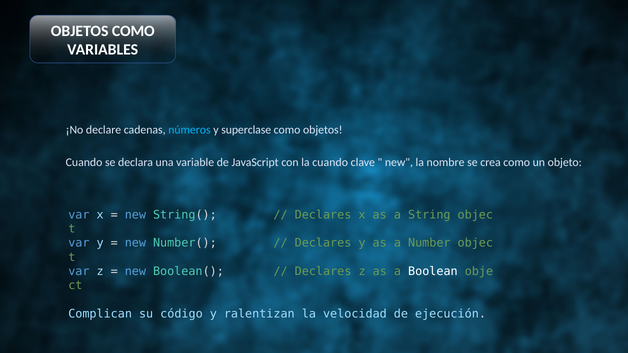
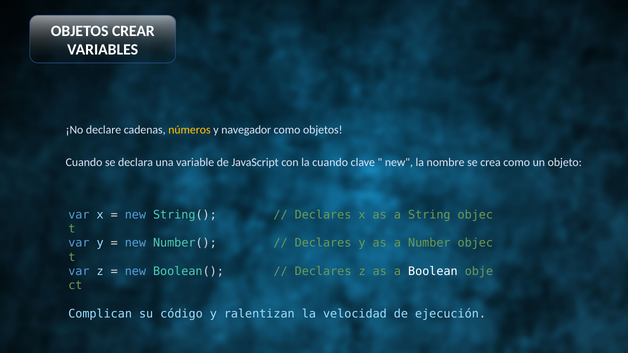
OBJETOS COMO: COMO -> CREAR (133, 31)
números colour: light blue -> yellow (189, 130)
superclase: superclase -> navegador (246, 130)
